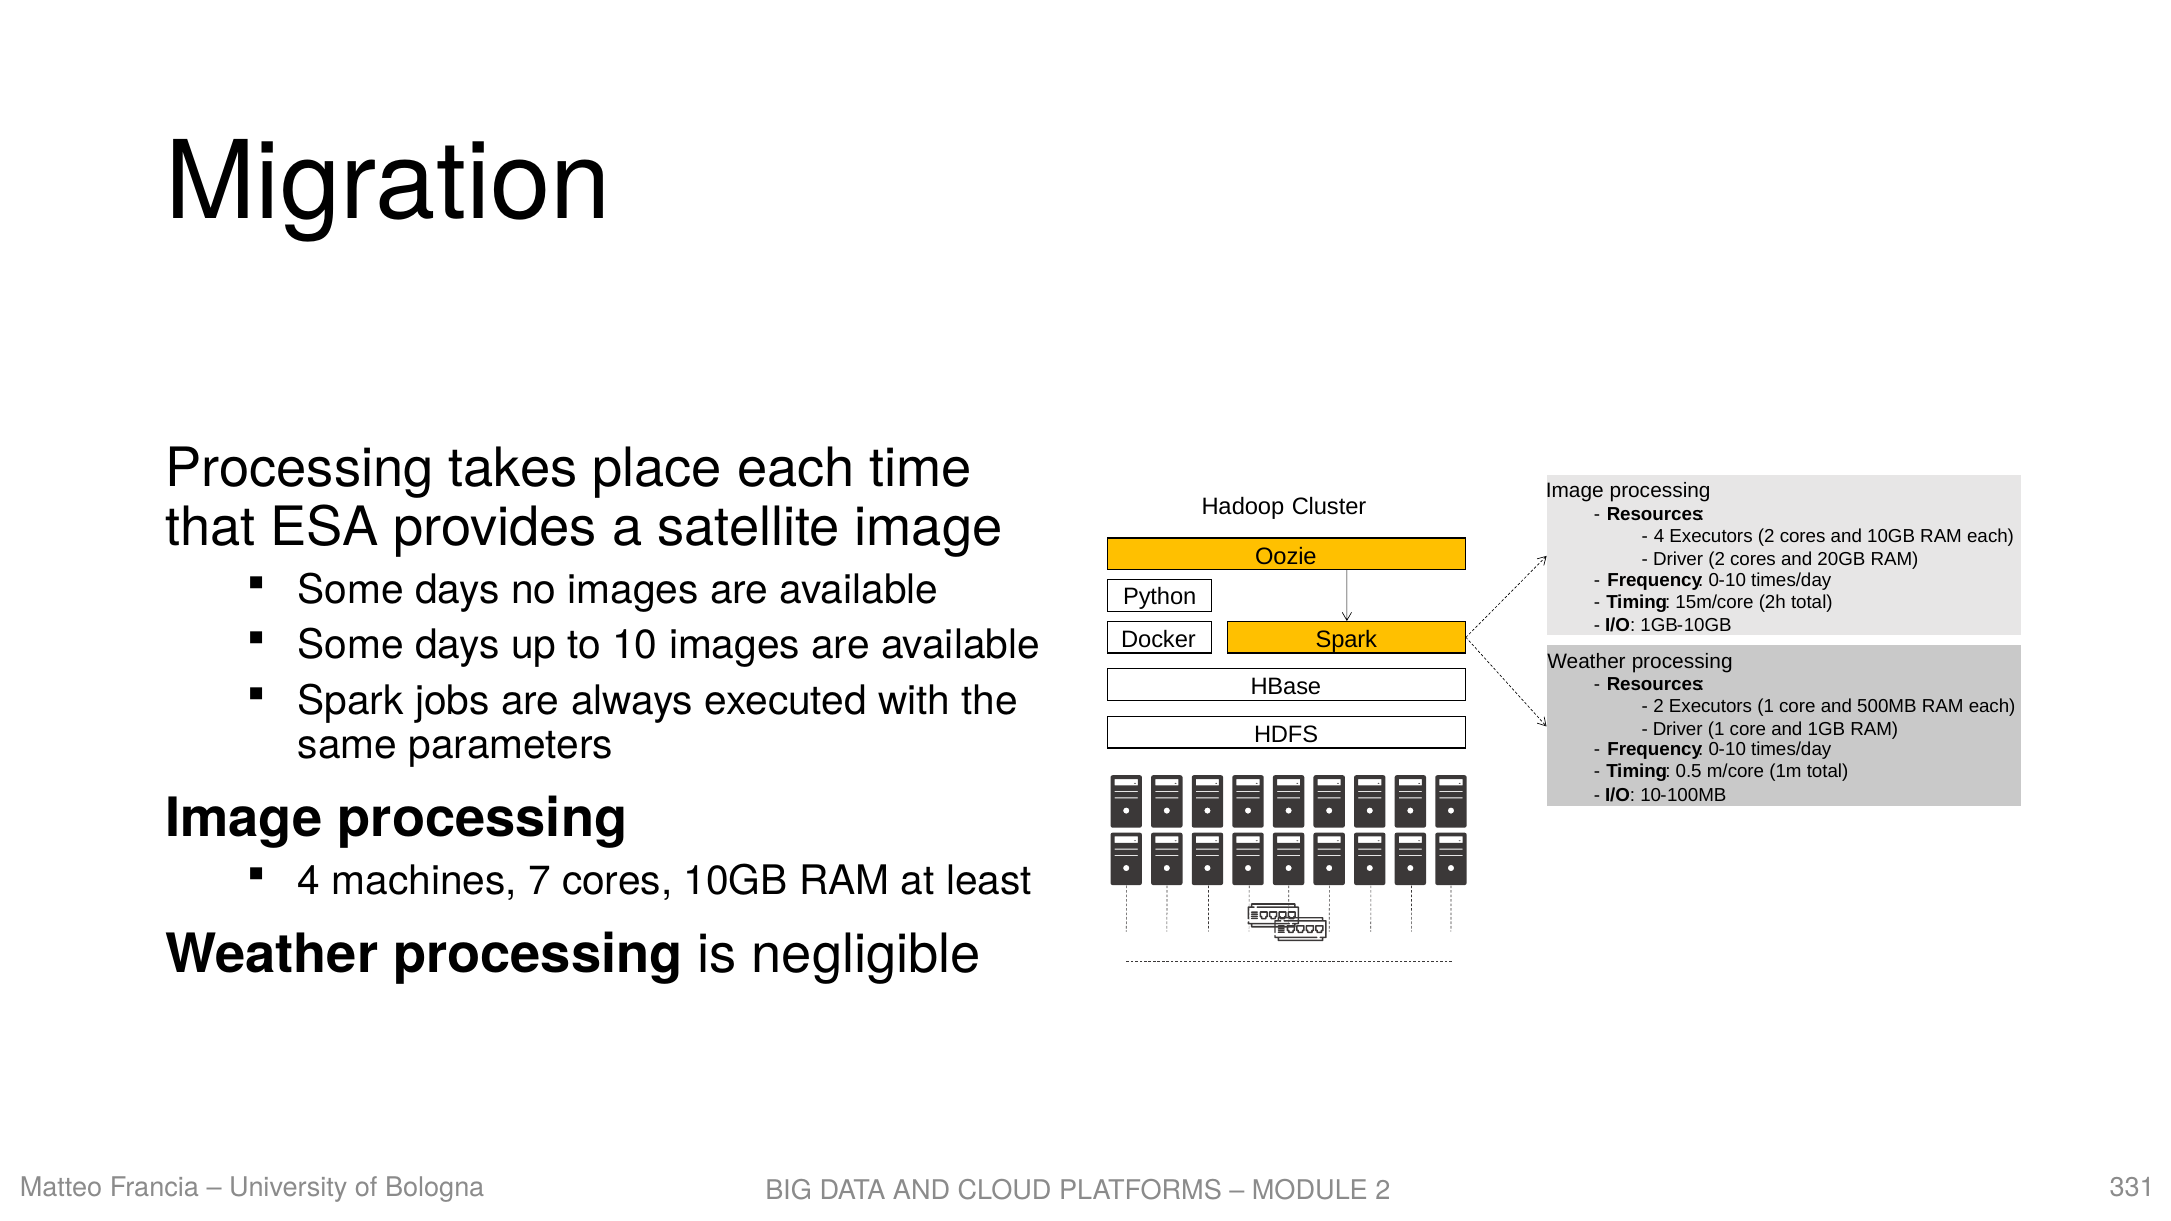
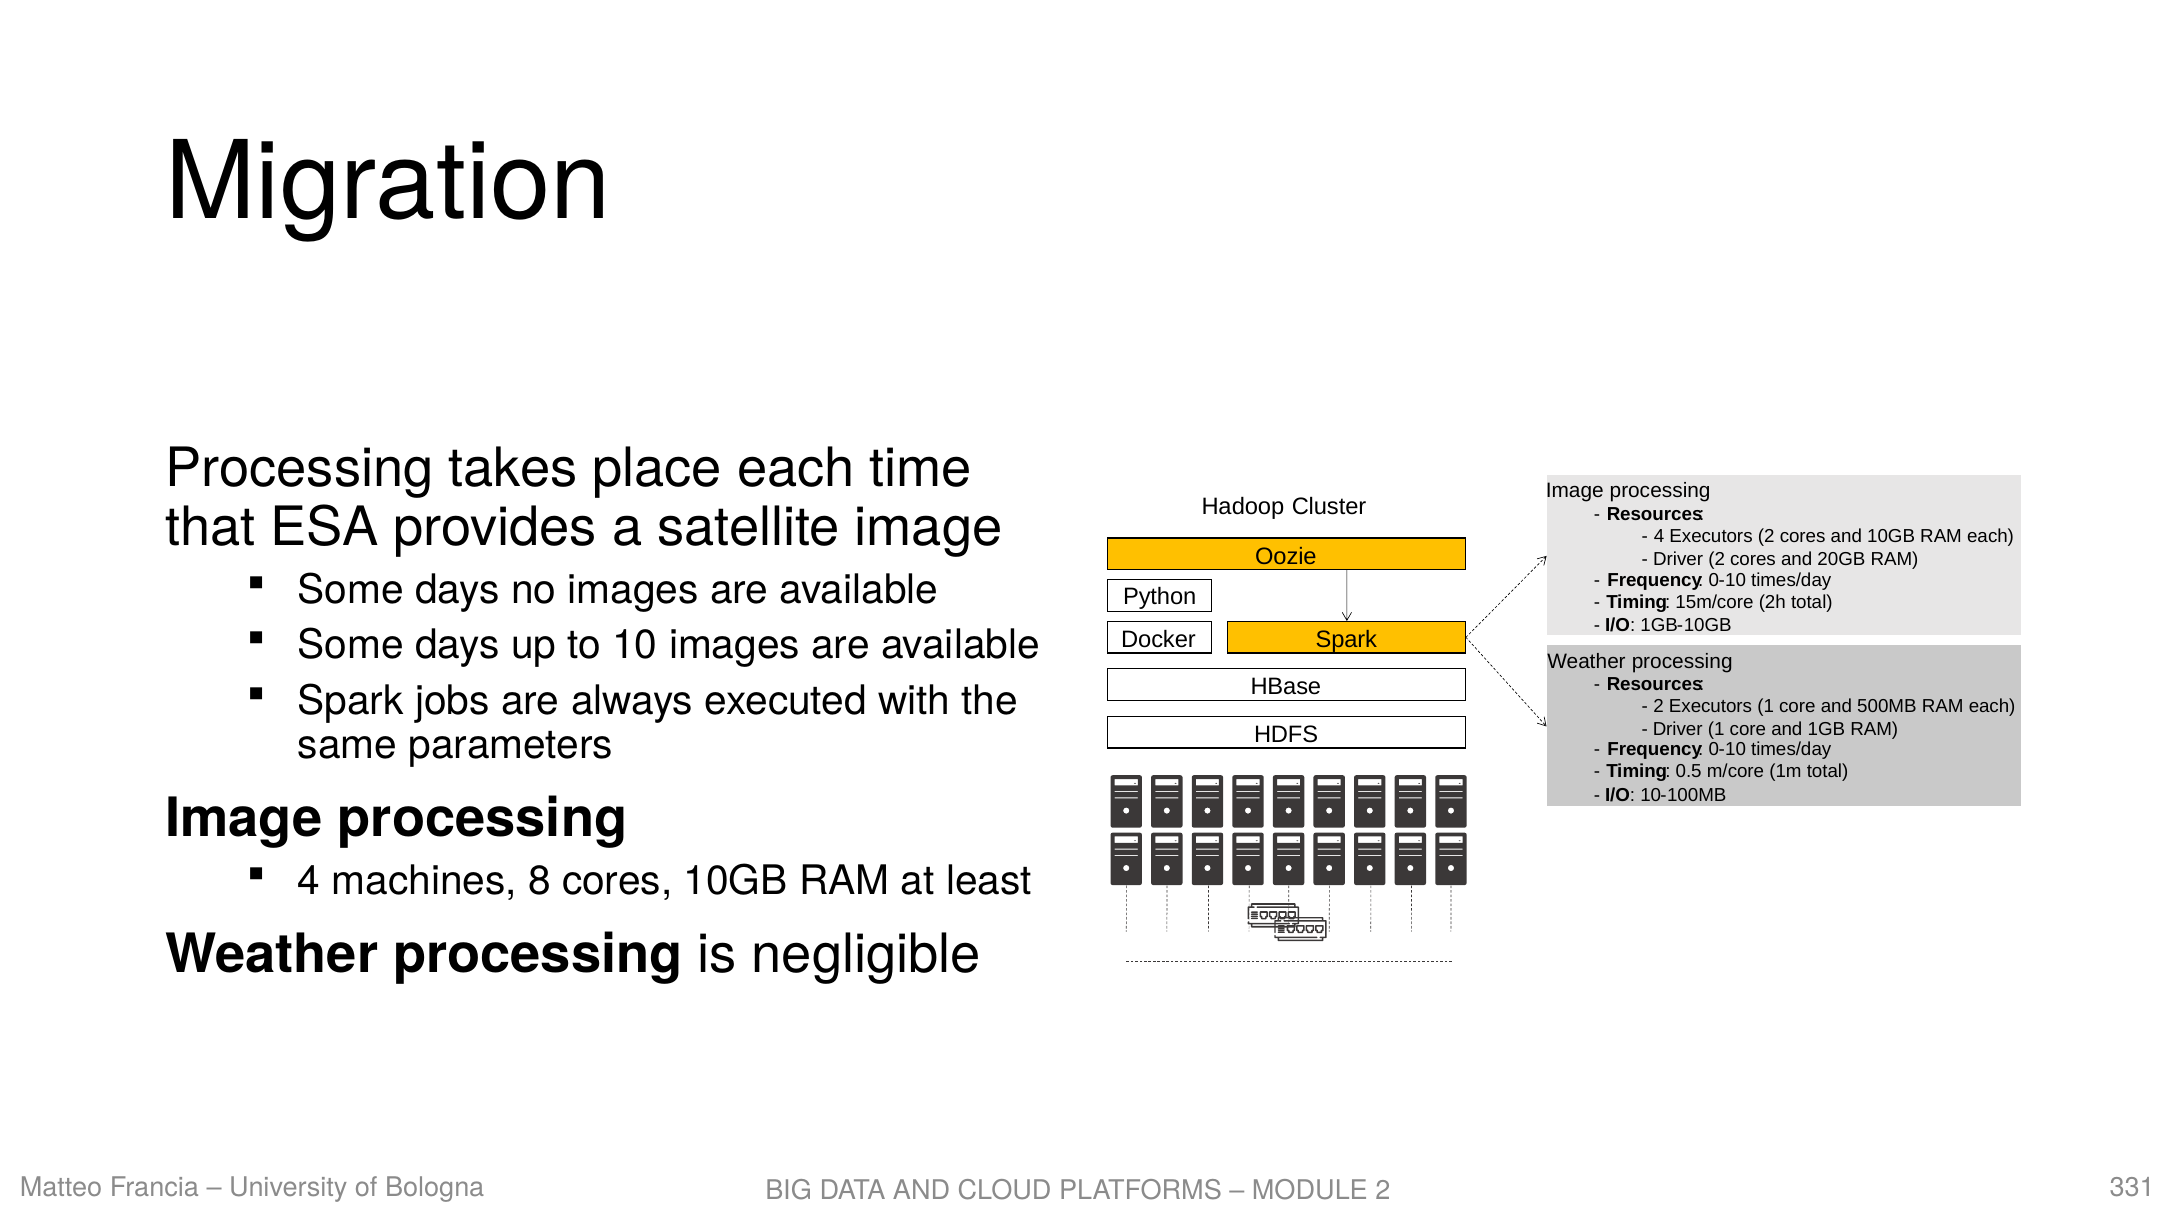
7: 7 -> 8 (540, 881)
